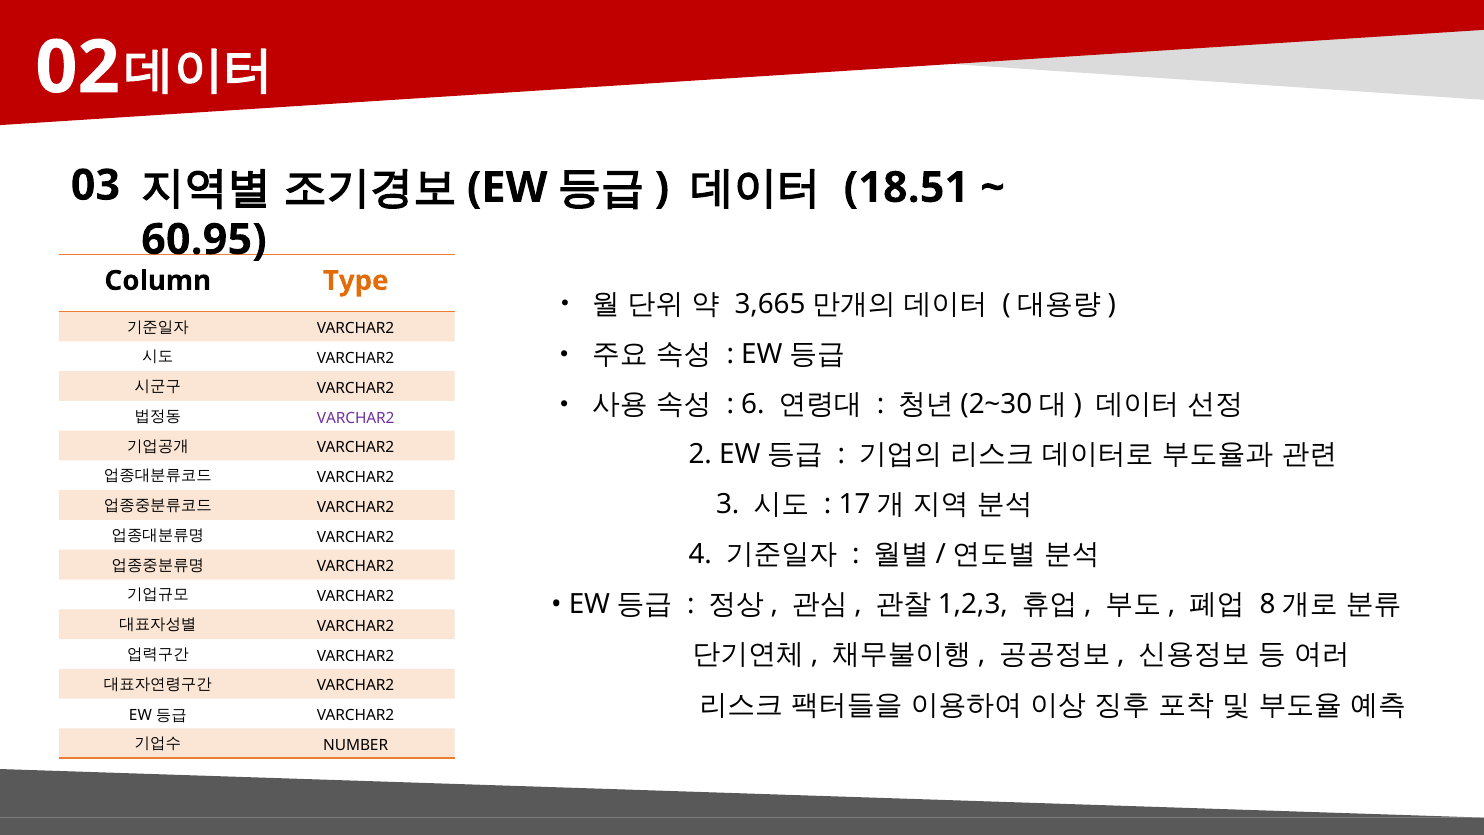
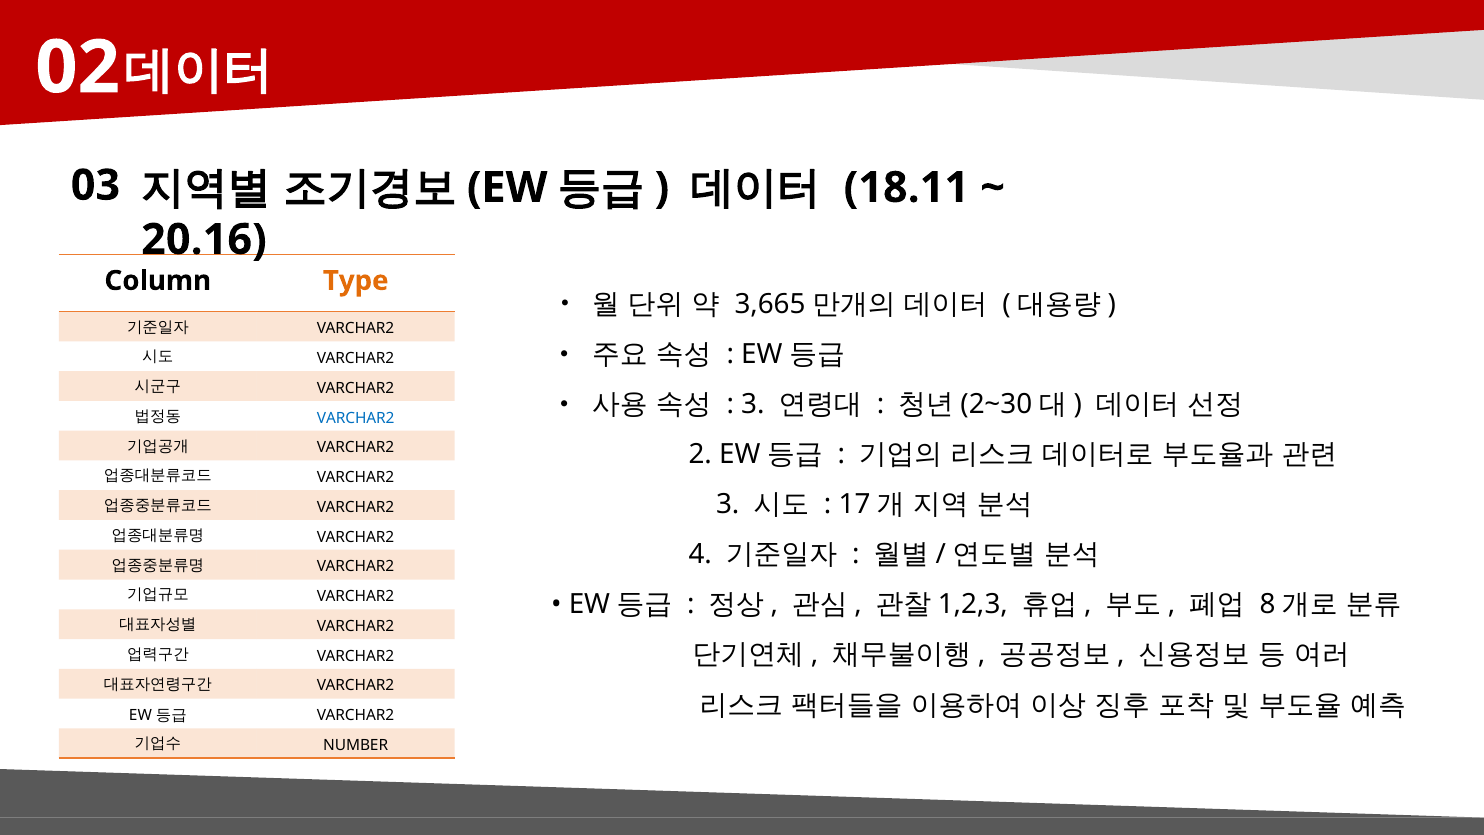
18.51: 18.51 -> 18.11 (906, 188)
60.95: 60.95 -> 20.16 (204, 240)
6: 6 -> 3 (753, 404)
VARCHAR2 colour: purple -> blue (356, 418)
